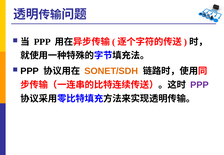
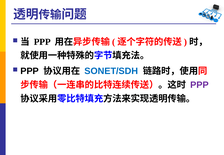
SONET/SDH colour: orange -> blue (111, 71)
